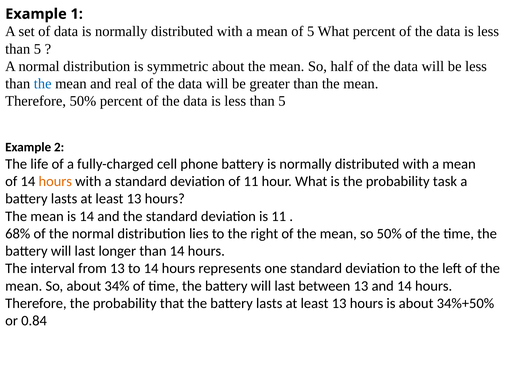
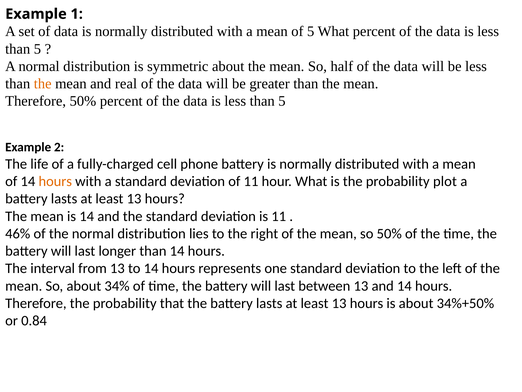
the colour: blue -> orange (43, 84)
task: task -> plot (445, 181)
68%: 68% -> 46% (18, 233)
